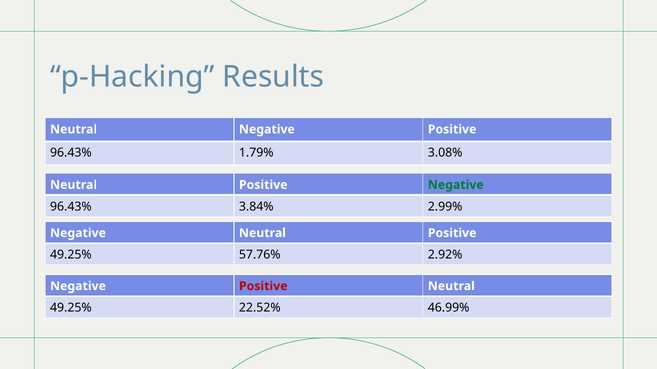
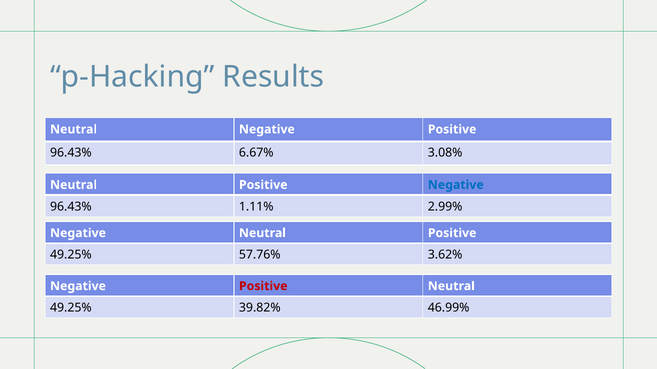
1.79%: 1.79% -> 6.67% (256, 153)
Negative colour: green -> blue (456, 185)
3.84%: 3.84% -> 1.11% (256, 207)
2.92%: 2.92% -> 3.62% (445, 255)
22.52%: 22.52% -> 39.82% (260, 308)
